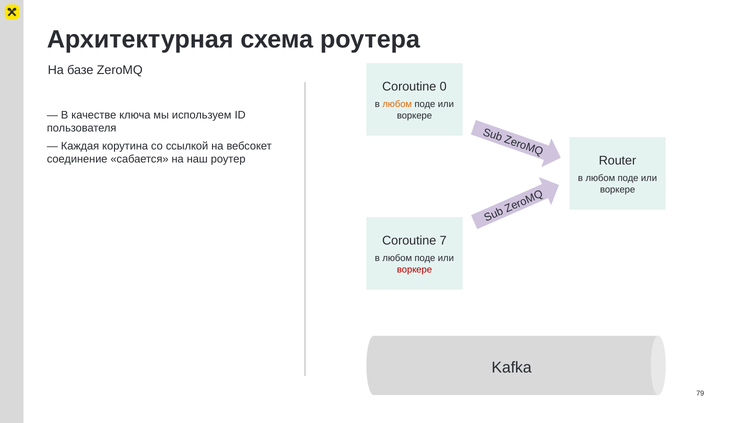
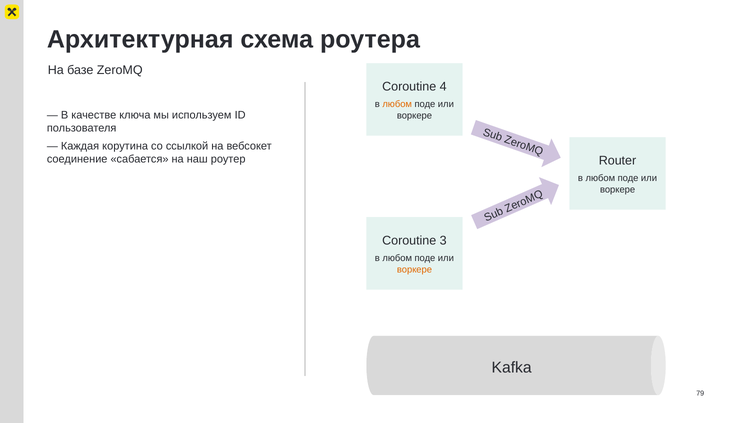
0: 0 -> 4 (443, 87)
7: 7 -> 3 (443, 240)
воркере colour: red -> orange (414, 269)
